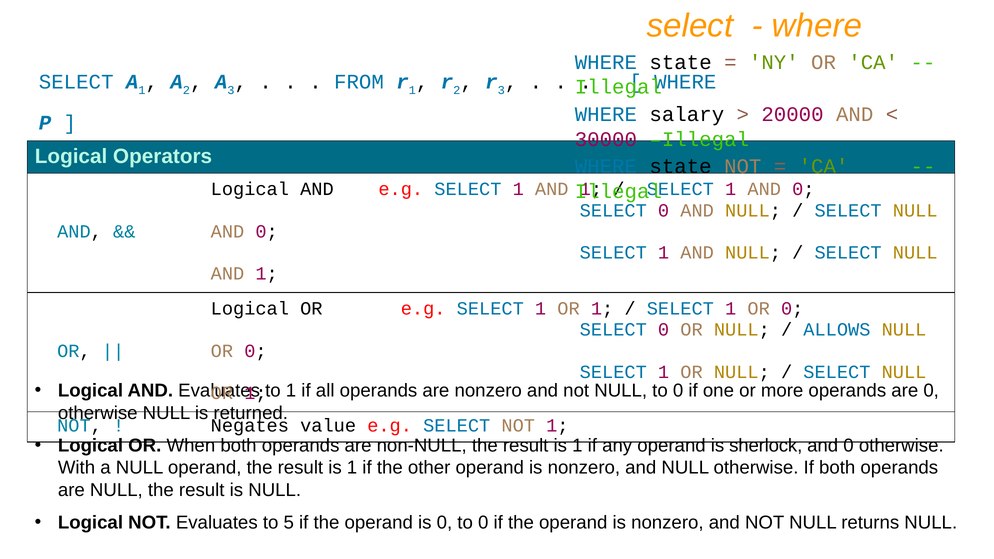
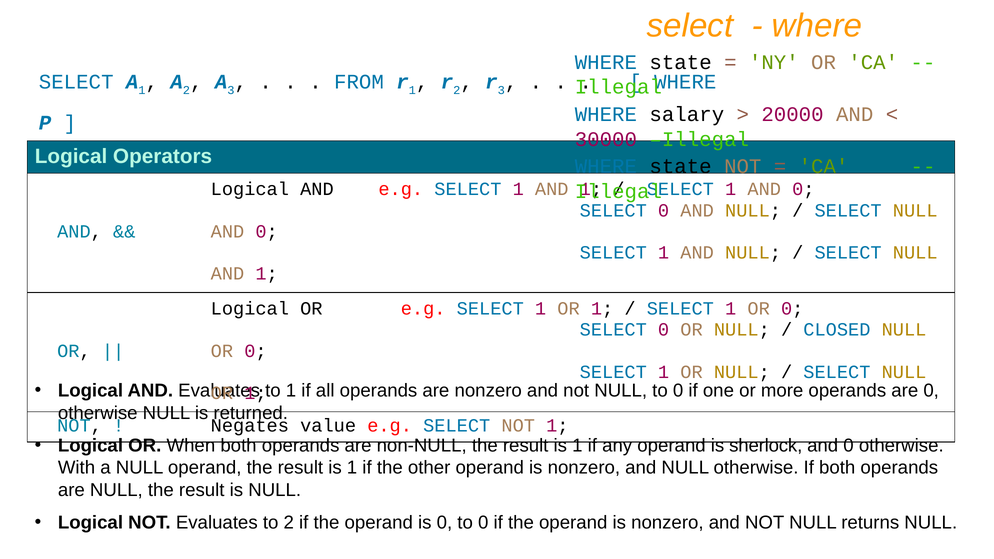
ALLOWS: ALLOWS -> CLOSED (837, 330)
to 5: 5 -> 2 (289, 523)
